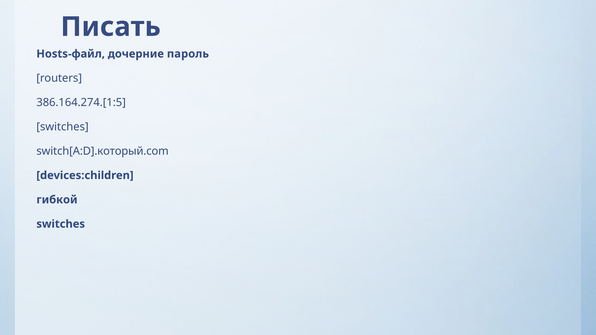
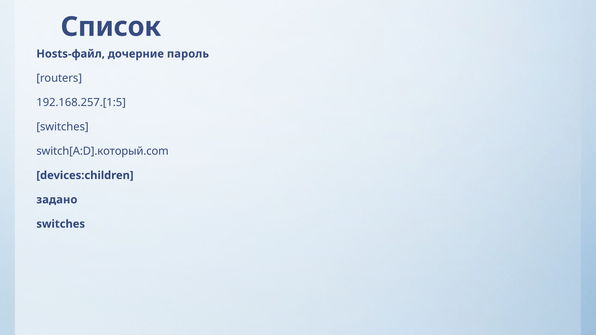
Писать: Писать -> Список (111, 27)
386.164.274.[1:5: 386.164.274.[1:5 -> 192.168.257.[1:5 (81, 103)
гибкой: гибкой -> задано (57, 200)
